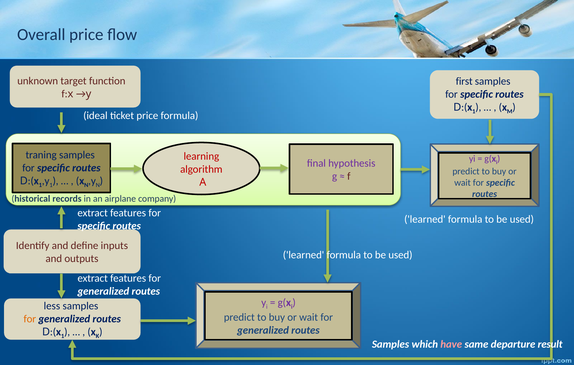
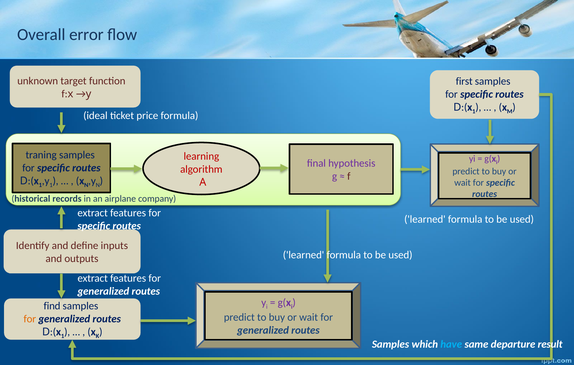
Overall price: price -> error (86, 34)
less: less -> find (52, 306)
have colour: pink -> light blue (451, 344)
